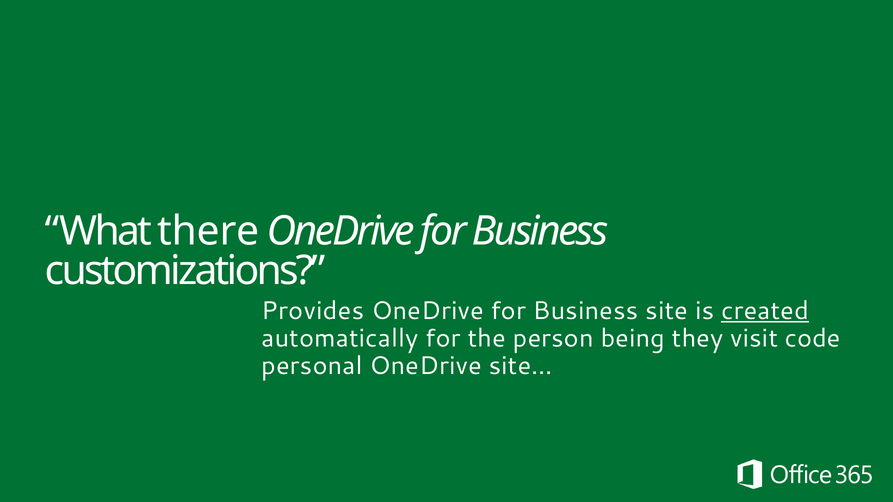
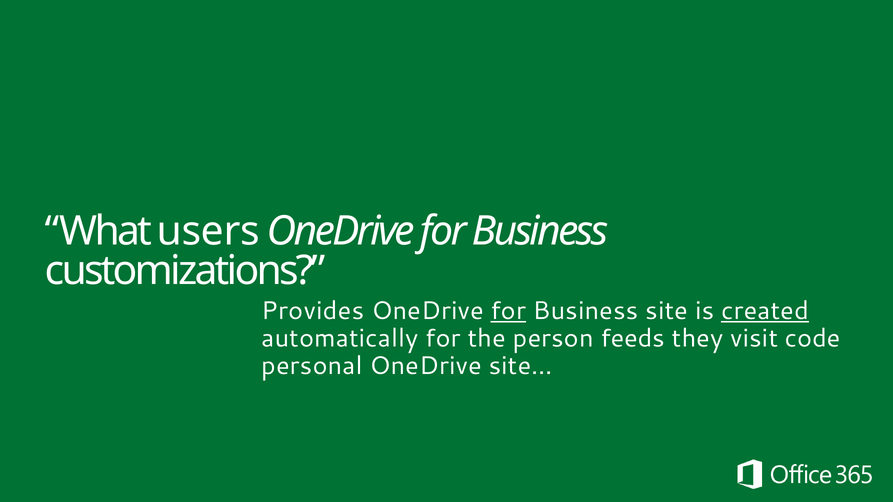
there: there -> users (208, 231)
for underline: none -> present (508, 311)
being: being -> feeds (633, 339)
